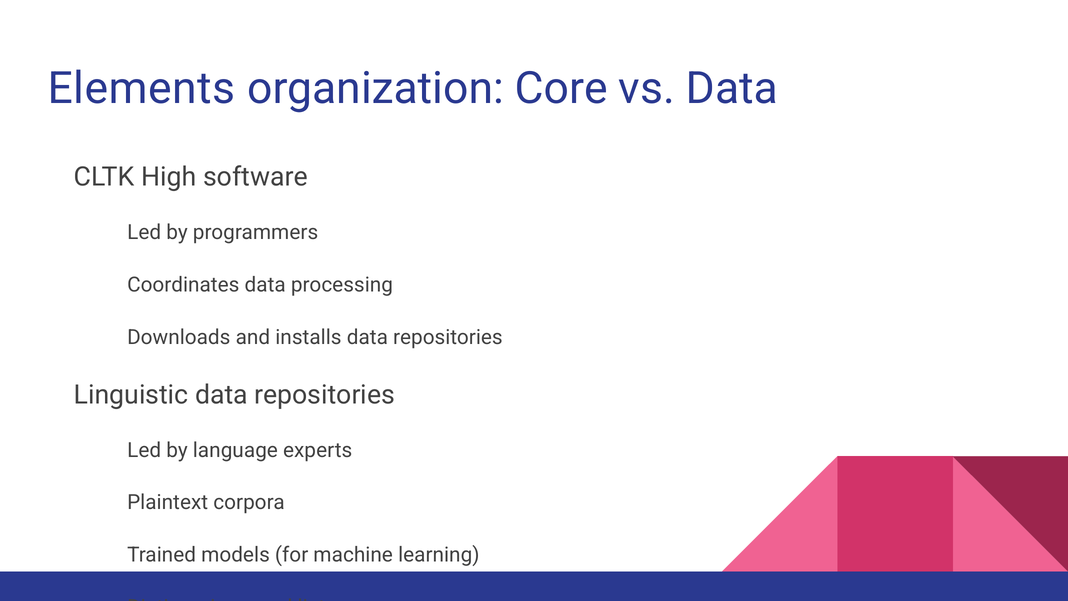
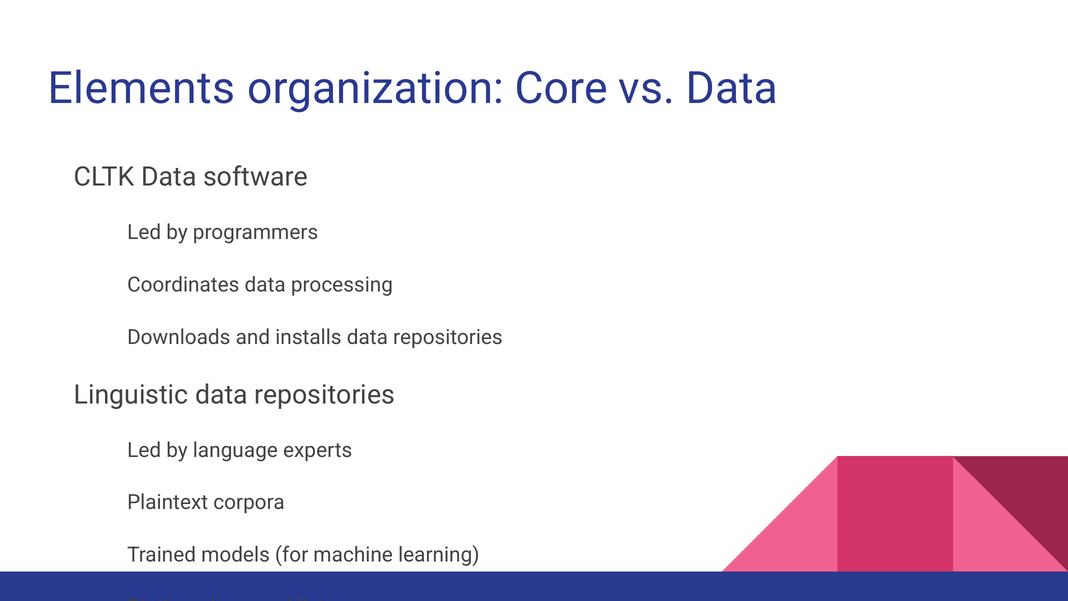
CLTK High: High -> Data (169, 177)
